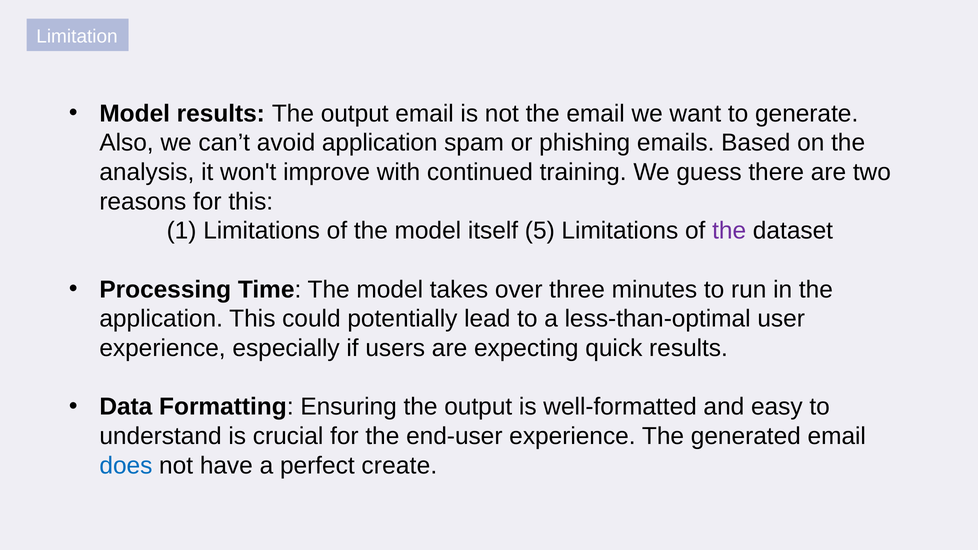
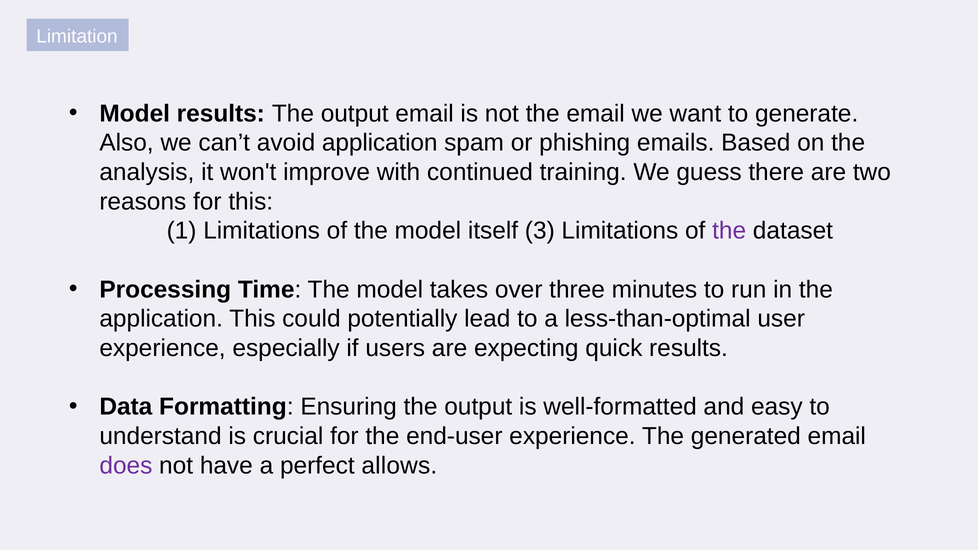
5: 5 -> 3 (540, 231)
does colour: blue -> purple (126, 466)
create: create -> allows (399, 466)
